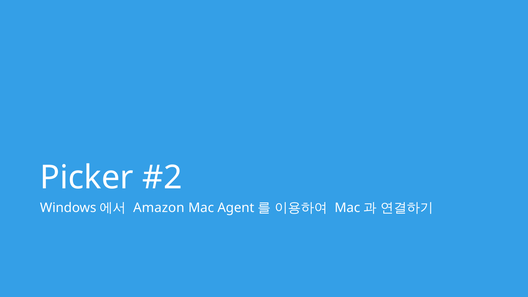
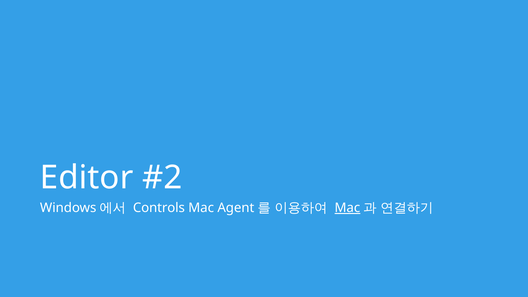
Picker: Picker -> Editor (87, 178)
Amazon: Amazon -> Controls (159, 208)
Mac underline: none -> present (347, 208)
